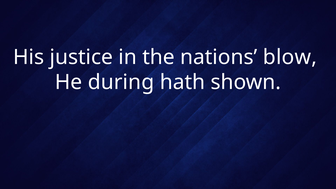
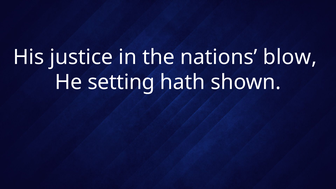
during: during -> setting (121, 82)
